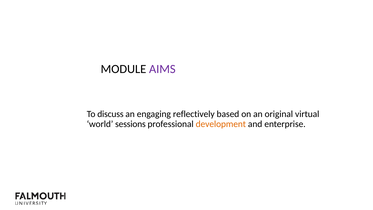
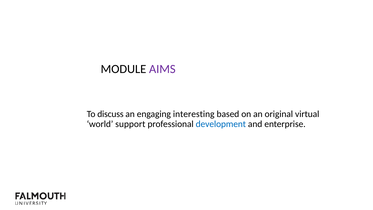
reflectively: reflectively -> interesting (194, 114)
sessions: sessions -> support (130, 124)
development colour: orange -> blue (221, 124)
